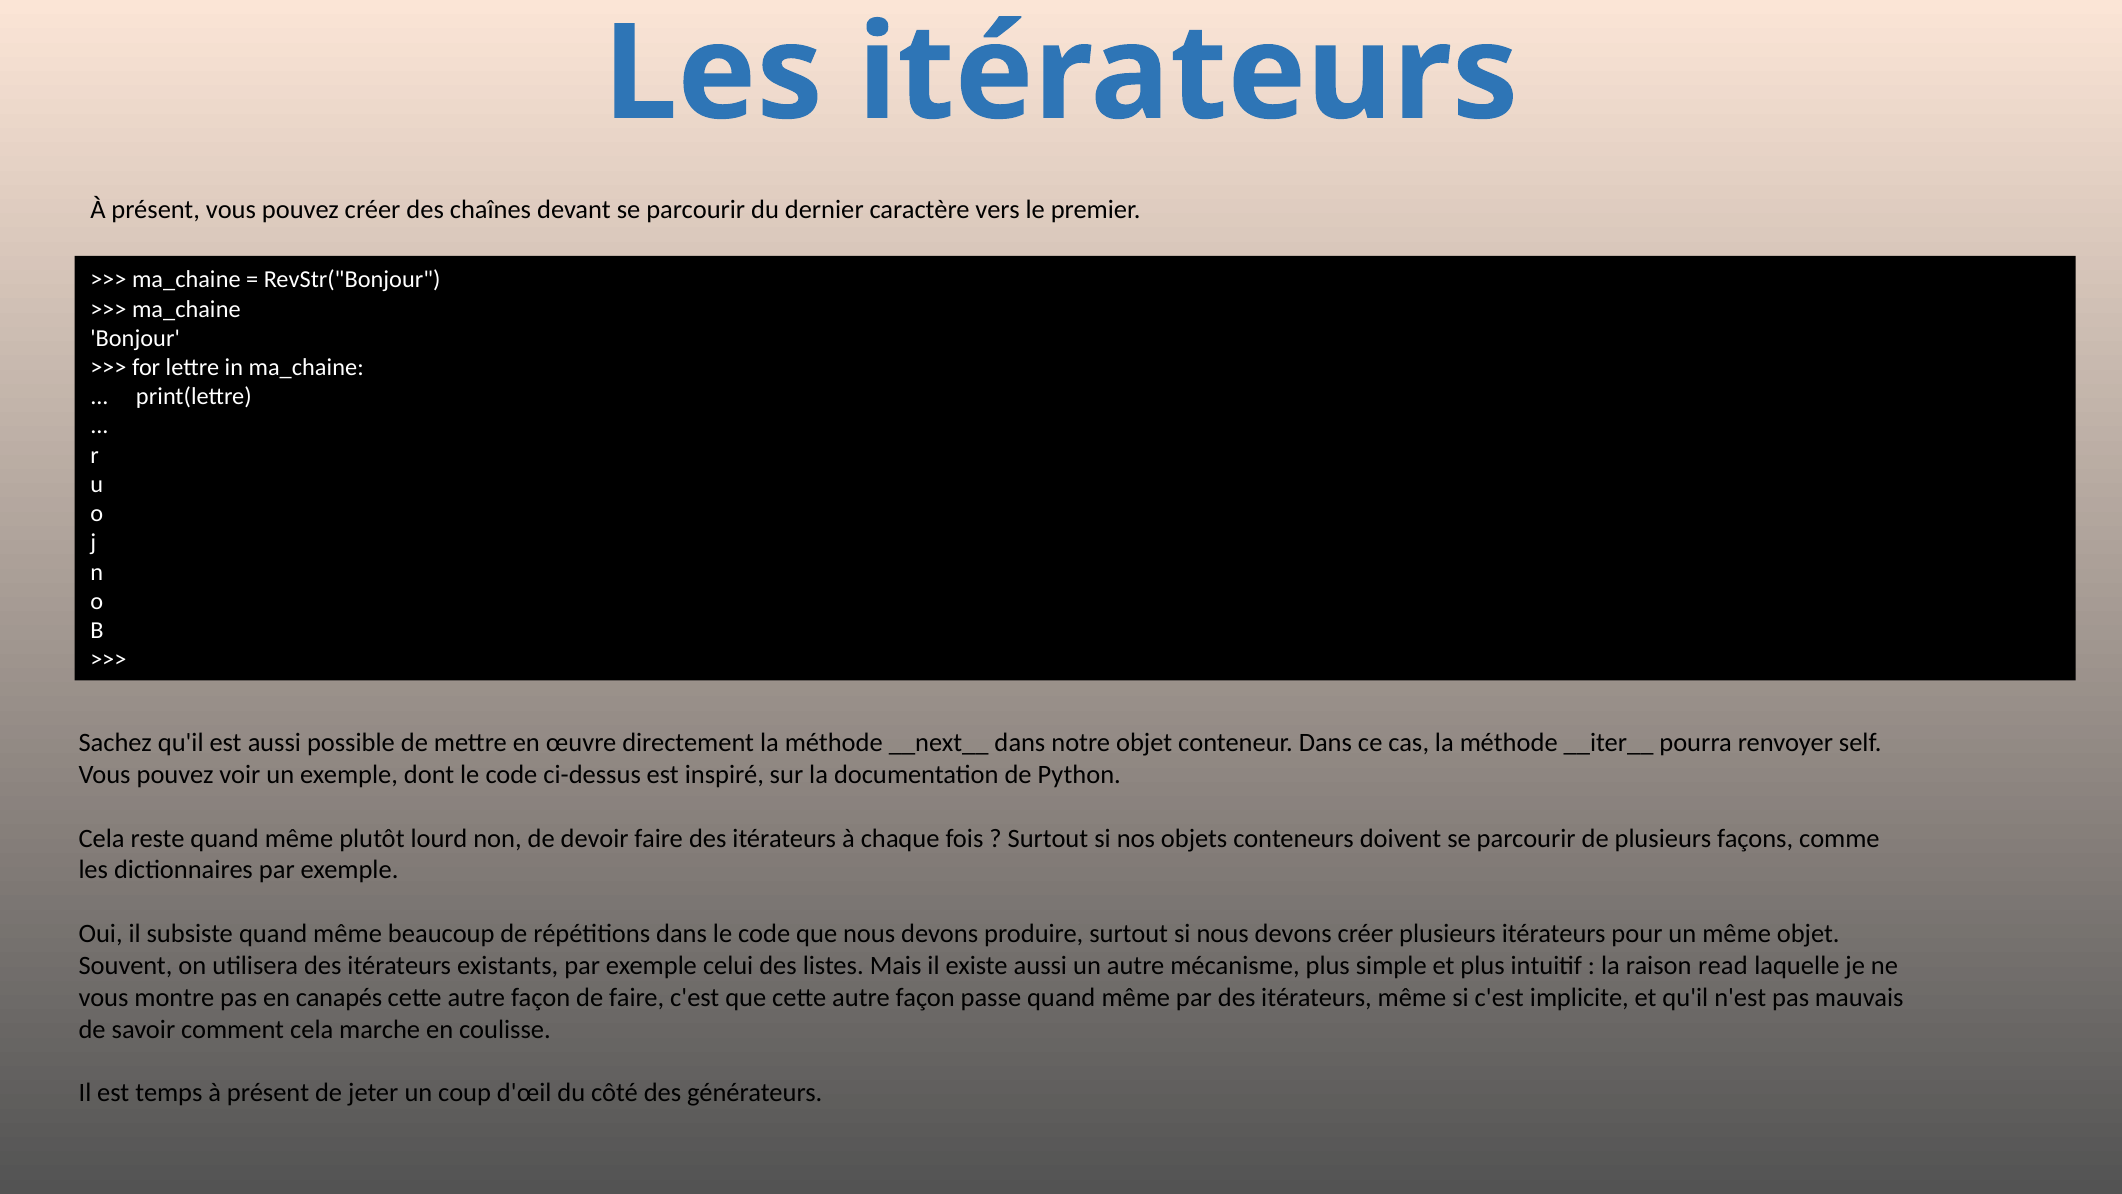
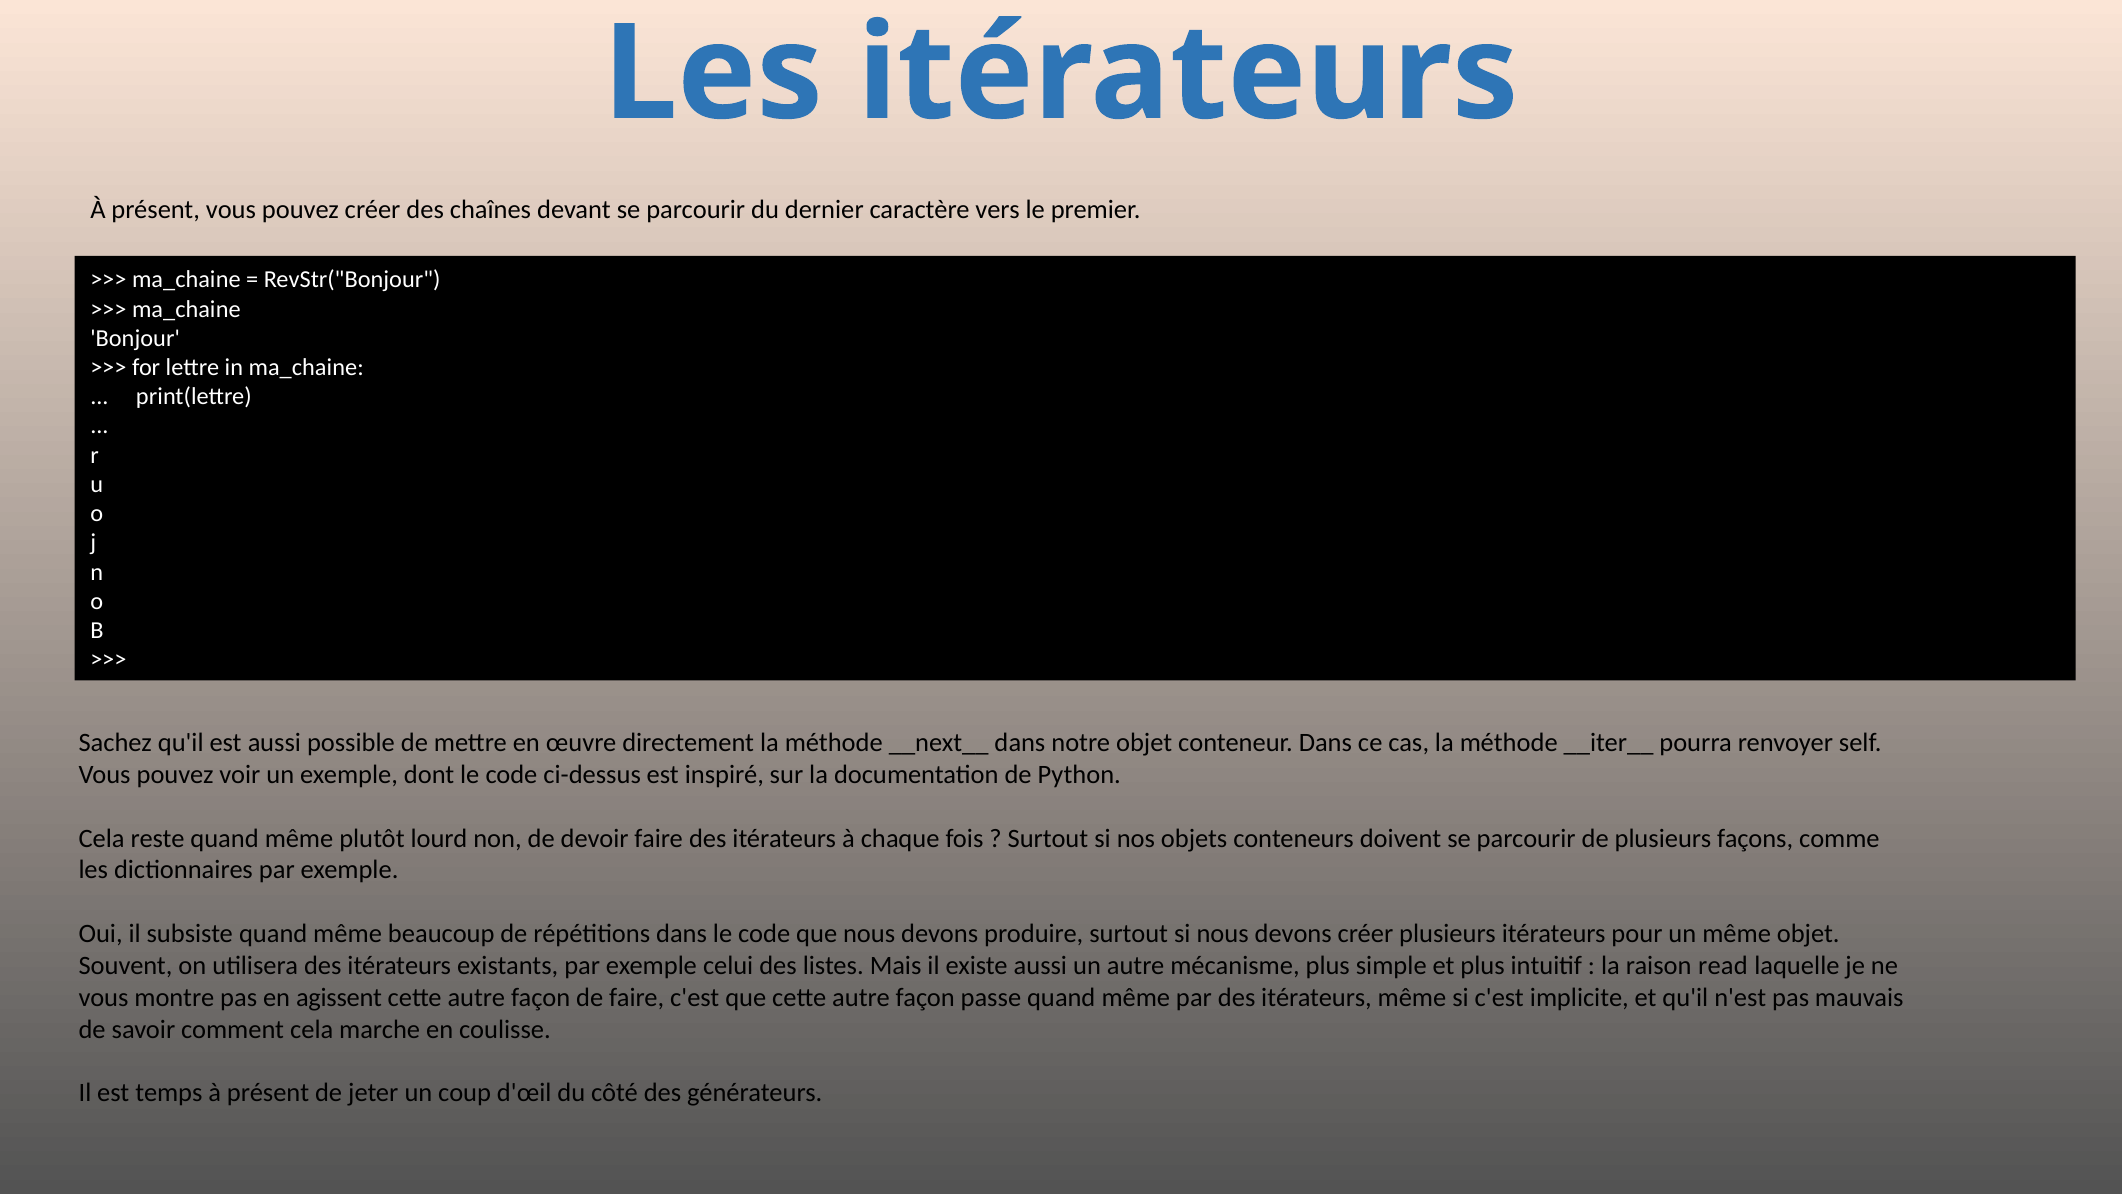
canapés: canapés -> agissent (339, 997)
